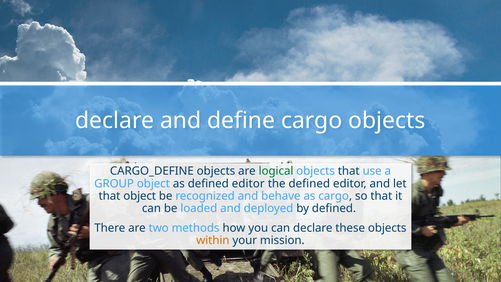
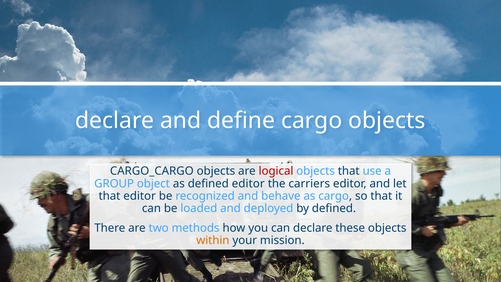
CARGO_DEFINE: CARGO_DEFINE -> CARGO_CARGO (152, 171)
logical colour: green -> red (276, 171)
the defined: defined -> carriers (309, 183)
that object: object -> editor (140, 196)
